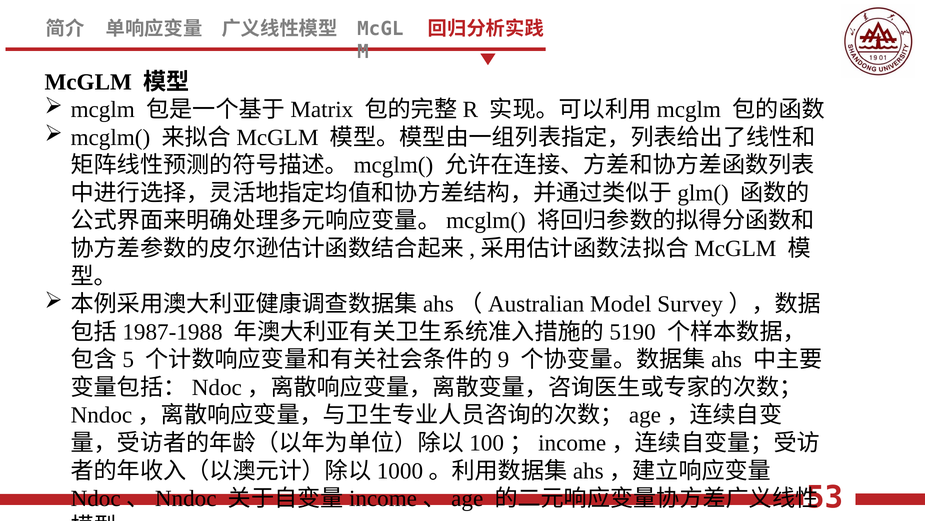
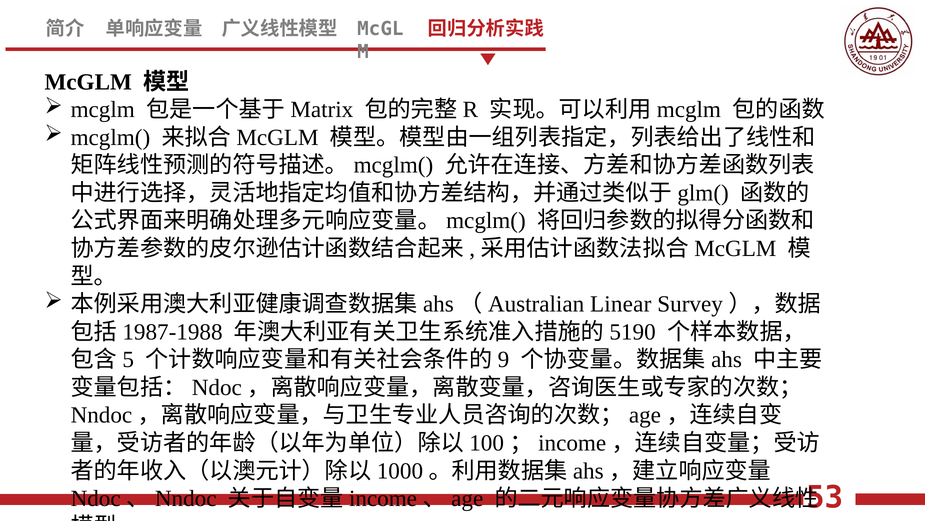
Model: Model -> Linear (621, 304)
